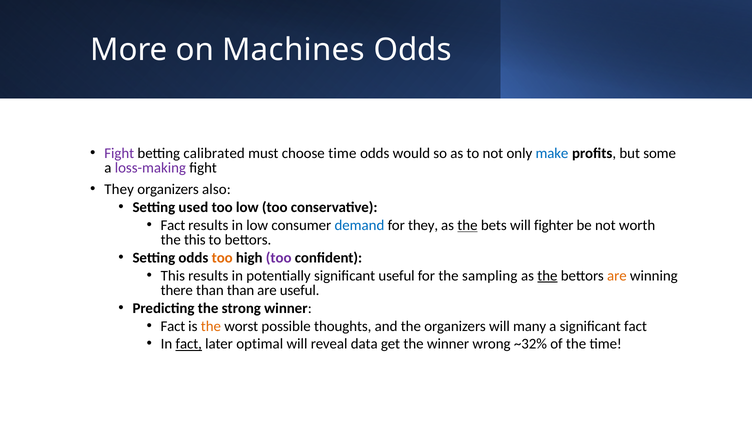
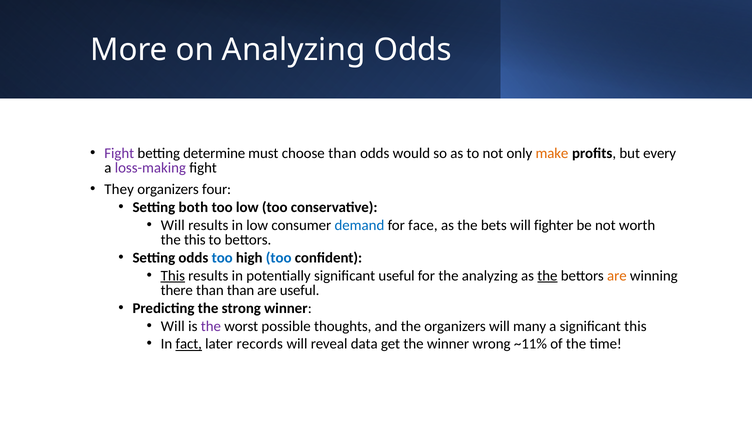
on Machines: Machines -> Analyzing (294, 50)
calibrated: calibrated -> determine (214, 153)
choose time: time -> than (342, 153)
make colour: blue -> orange (552, 153)
some: some -> every (660, 153)
also: also -> four (217, 189)
used: used -> both (193, 207)
Fact: Fact -> Will (173, 225)
for they: they -> face (423, 225)
the underline: present -> none (467, 225)
too colour: orange -> blue (222, 258)
too colour: purple -> blue (279, 258)
This underline: none -> present (173, 276)
the sampling: sampling -> analyzing (490, 276)
Fact: Fact -> Will (173, 326)
the colour: orange -> purple (211, 326)
significant fact: fact -> this (635, 326)
optimal: optimal -> records (260, 344)
~32%: ~32% -> ~11% (530, 344)
